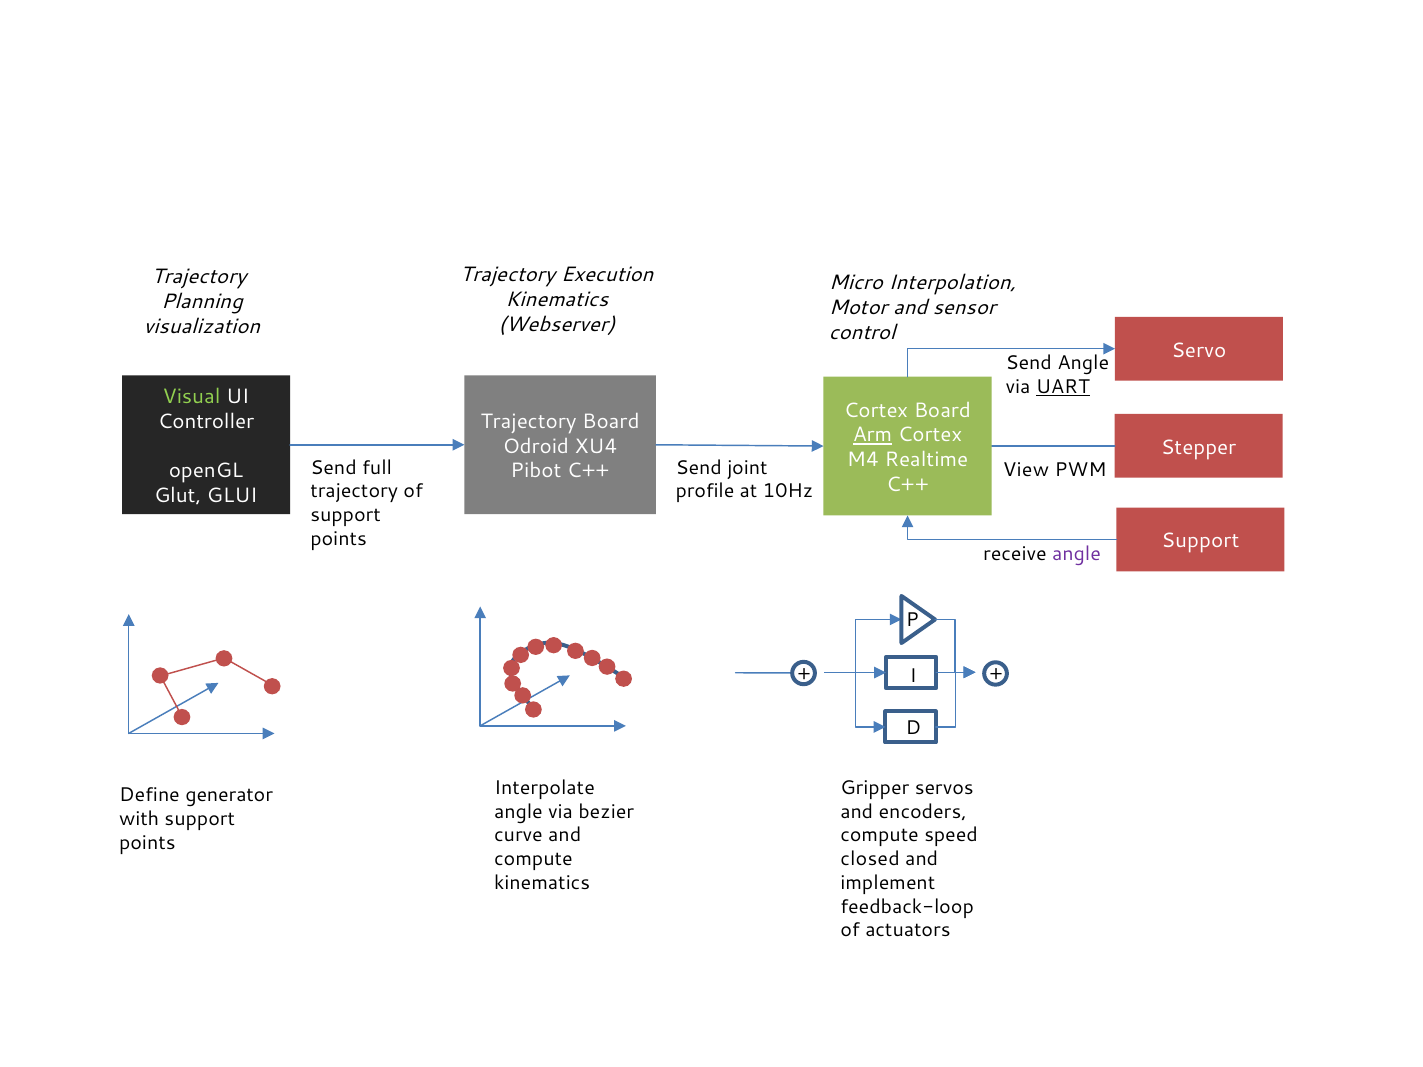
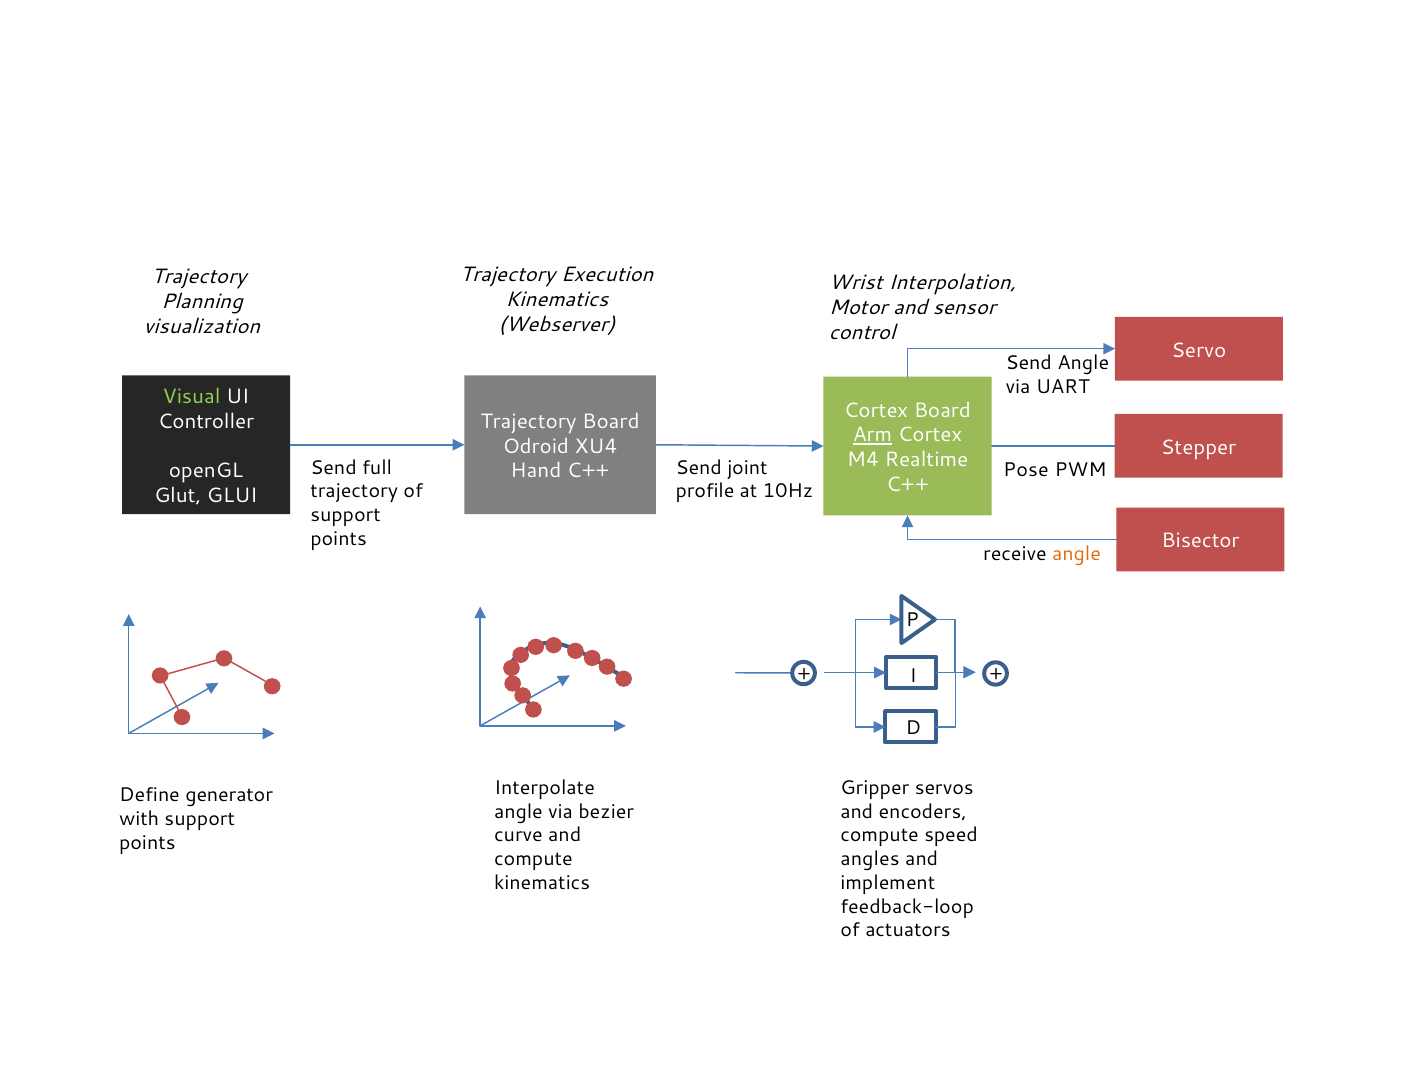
Micro: Micro -> Wrist (856, 283)
UART underline: present -> none (1063, 387)
View: View -> Pose (1026, 470)
Pibot: Pibot -> Hand (536, 471)
Support: Support -> Bisector (1201, 541)
angle colour: purple -> orange (1077, 554)
closed: closed -> angles (870, 859)
